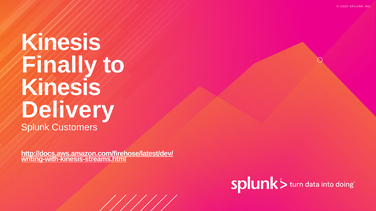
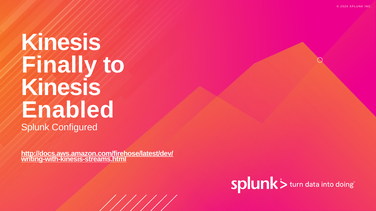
Delivery: Delivery -> Enabled (68, 110)
Customers: Customers -> Configured (75, 128)
